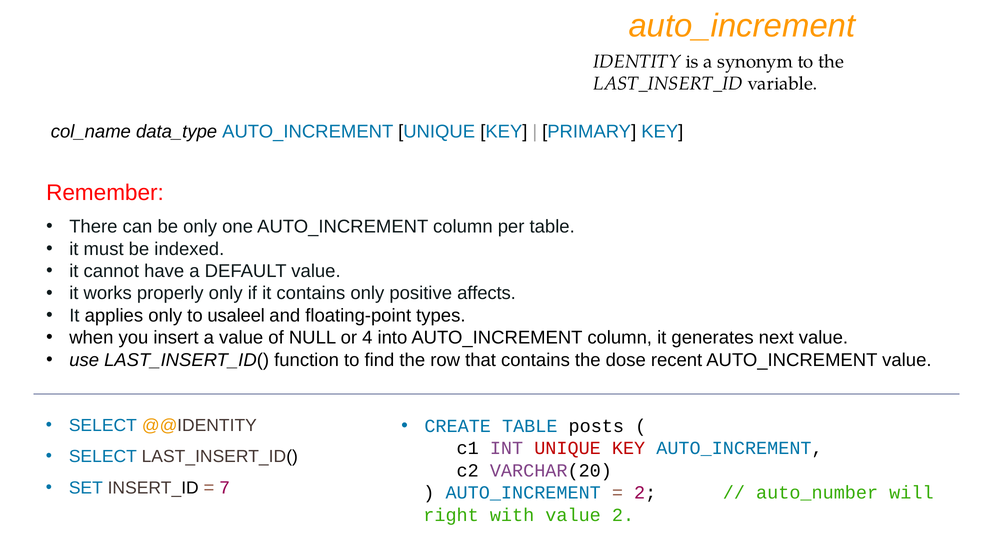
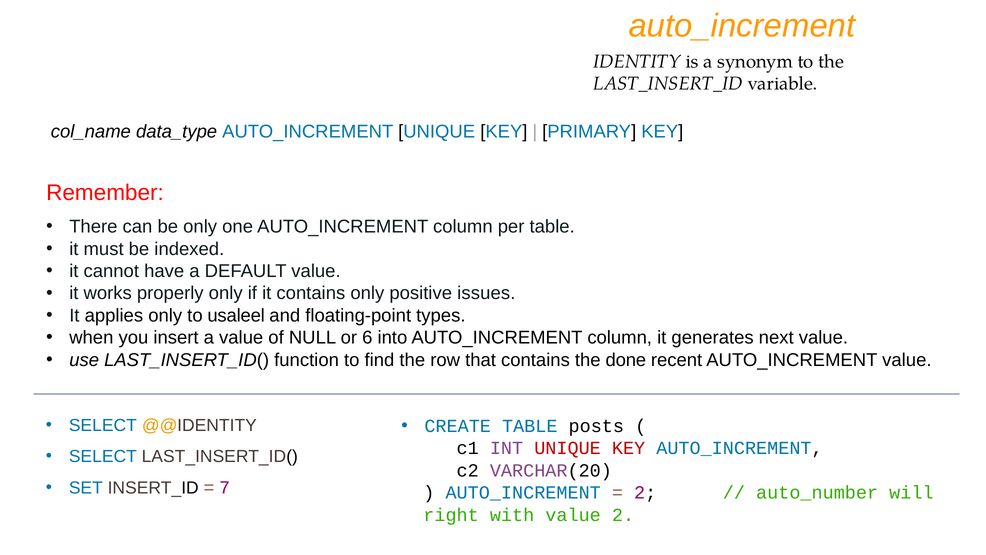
affects: affects -> issues (486, 293)
4: 4 -> 6 (367, 338)
dose: dose -> done (626, 360)
